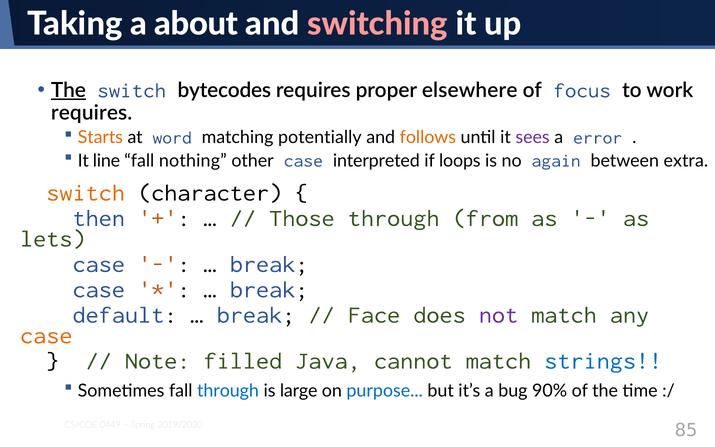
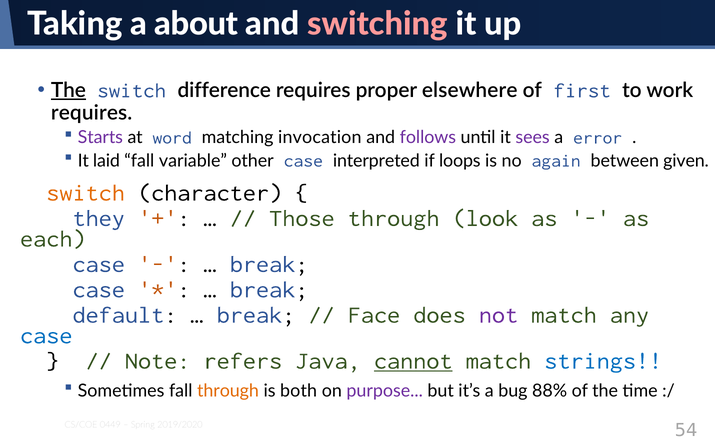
bytecodes: bytecodes -> difference (224, 90)
focus: focus -> first (582, 90)
Starts colour: orange -> purple (100, 138)
potentially: potentially -> invocation (320, 138)
follows colour: orange -> purple (428, 138)
line: line -> laid (106, 161)
nothing: nothing -> variable (193, 161)
extra: extra -> given (686, 161)
then: then -> they (99, 218)
from: from -> look (485, 218)
lets: lets -> each (53, 239)
case colour: orange -> blue (46, 335)
filled: filled -> refers (243, 361)
cannot underline: none -> present (413, 361)
through colour: blue -> orange (228, 391)
large: large -> both (299, 391)
purpose colour: blue -> purple (385, 391)
90%: 90% -> 88% (550, 391)
85: 85 -> 54 (686, 430)
